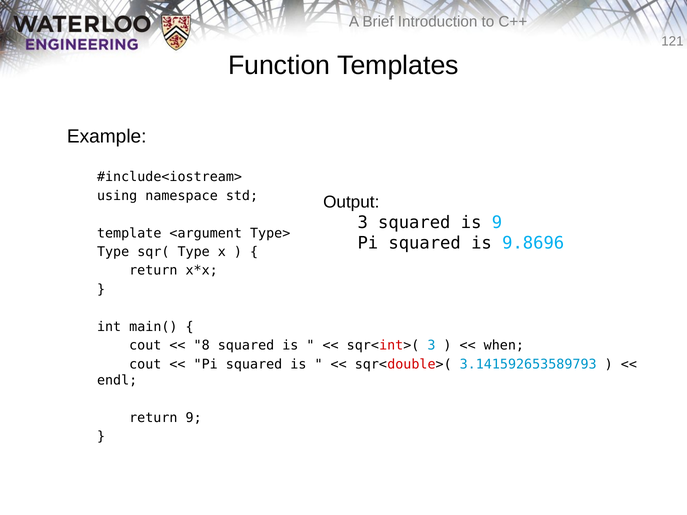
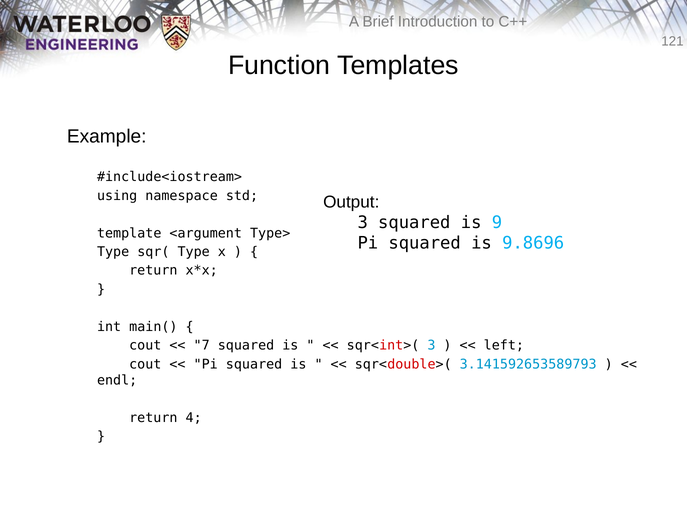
8: 8 -> 7 (202, 346)
when: when -> left (504, 346)
return 9: 9 -> 4 (194, 418)
